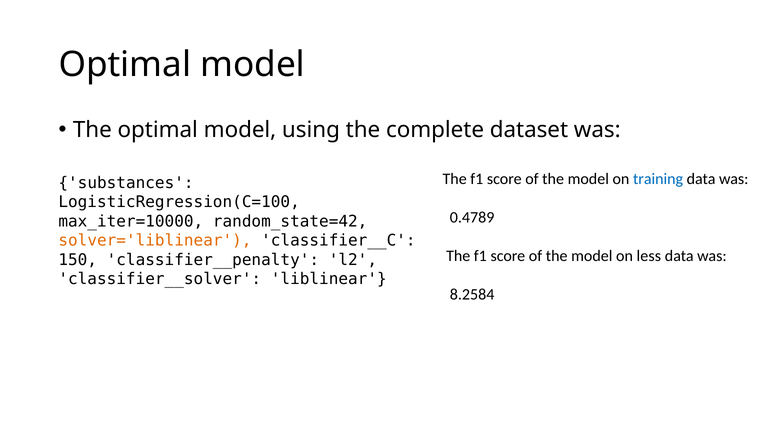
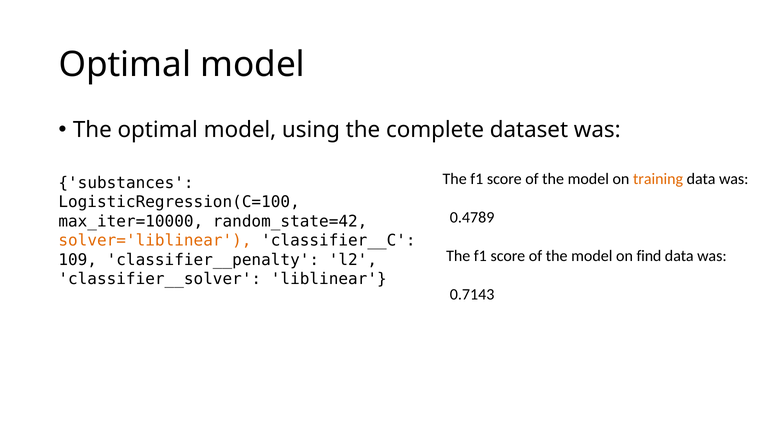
training colour: blue -> orange (658, 179)
less: less -> find (649, 256)
150: 150 -> 109 (78, 260)
8.2584: 8.2584 -> 0.7143 (472, 294)
